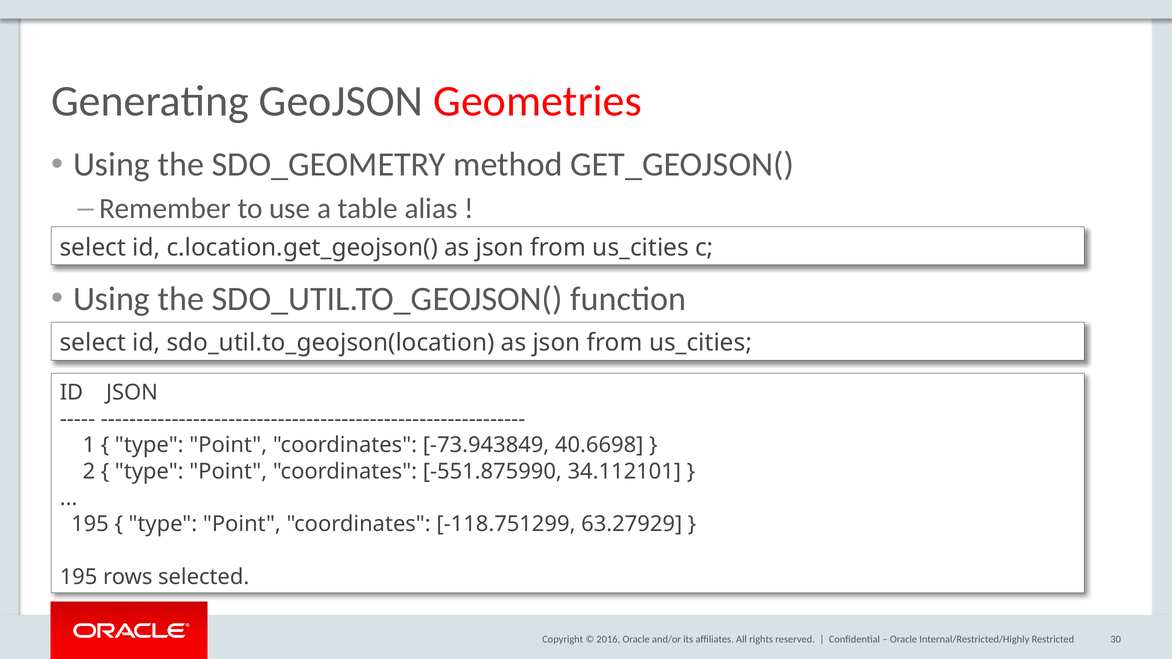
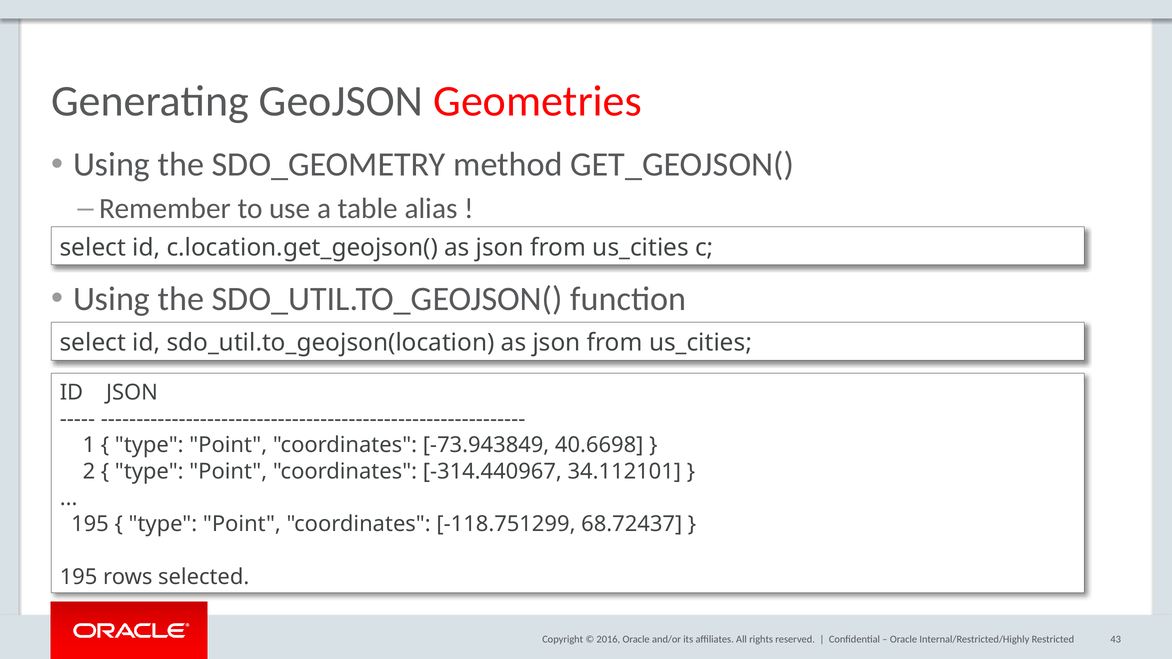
-551.875990: -551.875990 -> -314.440967 (492, 472)
63.27929: 63.27929 -> 68.72437 (632, 525)
30: 30 -> 43 (1116, 640)
